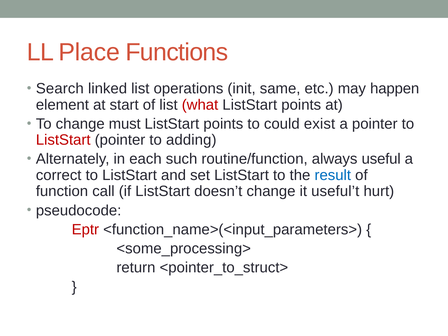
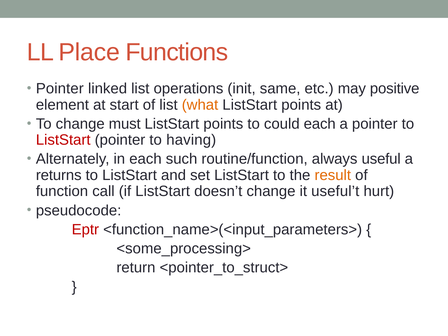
Search: Search -> Pointer (60, 89)
happen: happen -> positive (395, 89)
what colour: red -> orange (200, 105)
could exist: exist -> each (320, 124)
adding: adding -> having (191, 140)
correct: correct -> returns (59, 175)
result colour: blue -> orange (333, 175)
